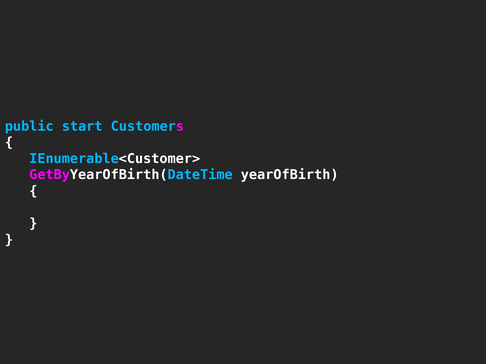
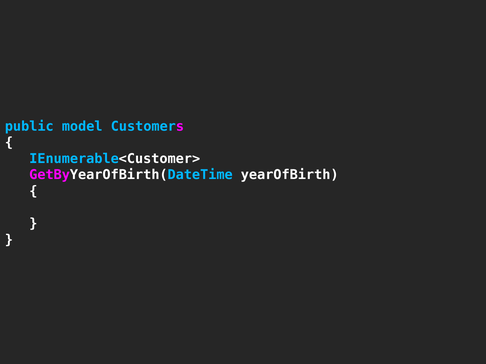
start: start -> model (82, 126)
